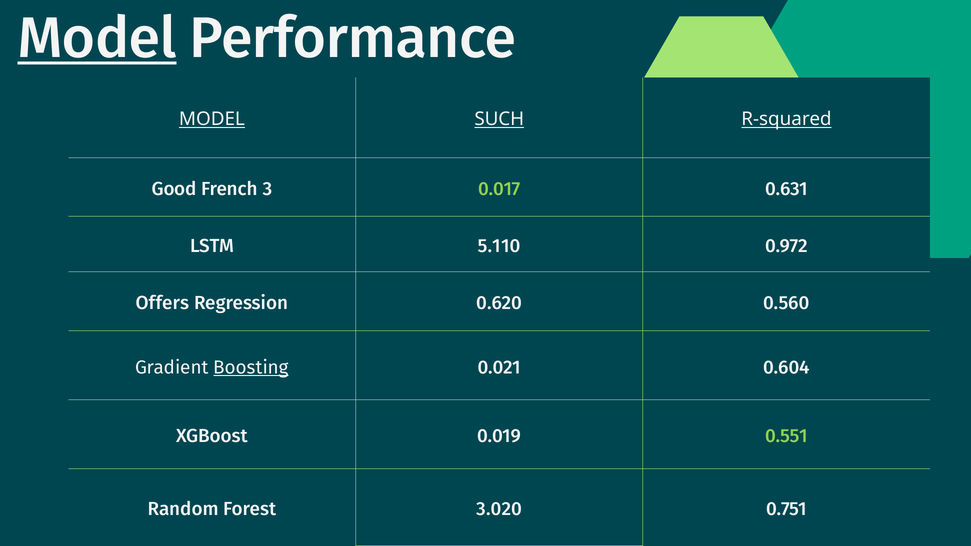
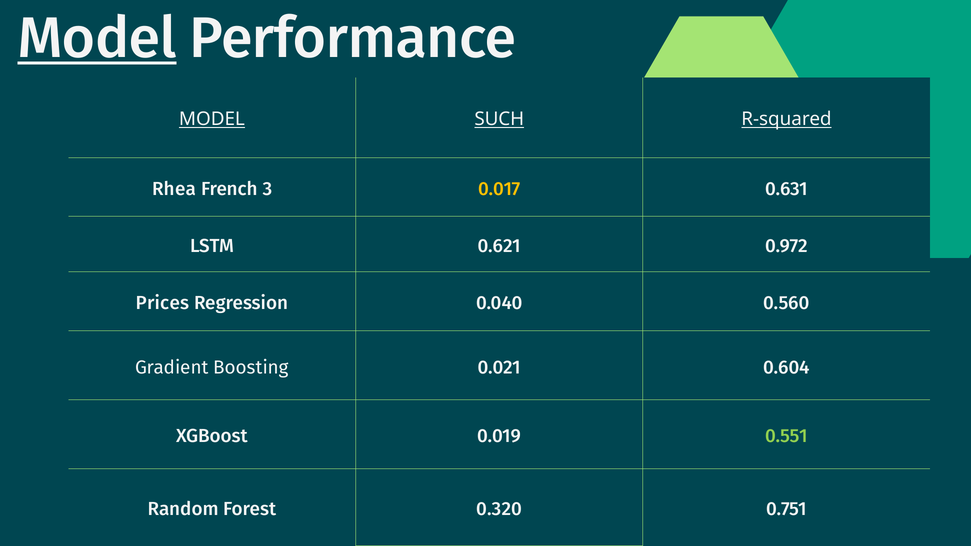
Good: Good -> Rhea (174, 189)
0.017 colour: light green -> yellow (499, 189)
5.110: 5.110 -> 0.621 (499, 246)
Offers: Offers -> Prices (163, 303)
0.620: 0.620 -> 0.040 (499, 303)
Boosting underline: present -> none (251, 367)
3.020: 3.020 -> 0.320 (499, 509)
